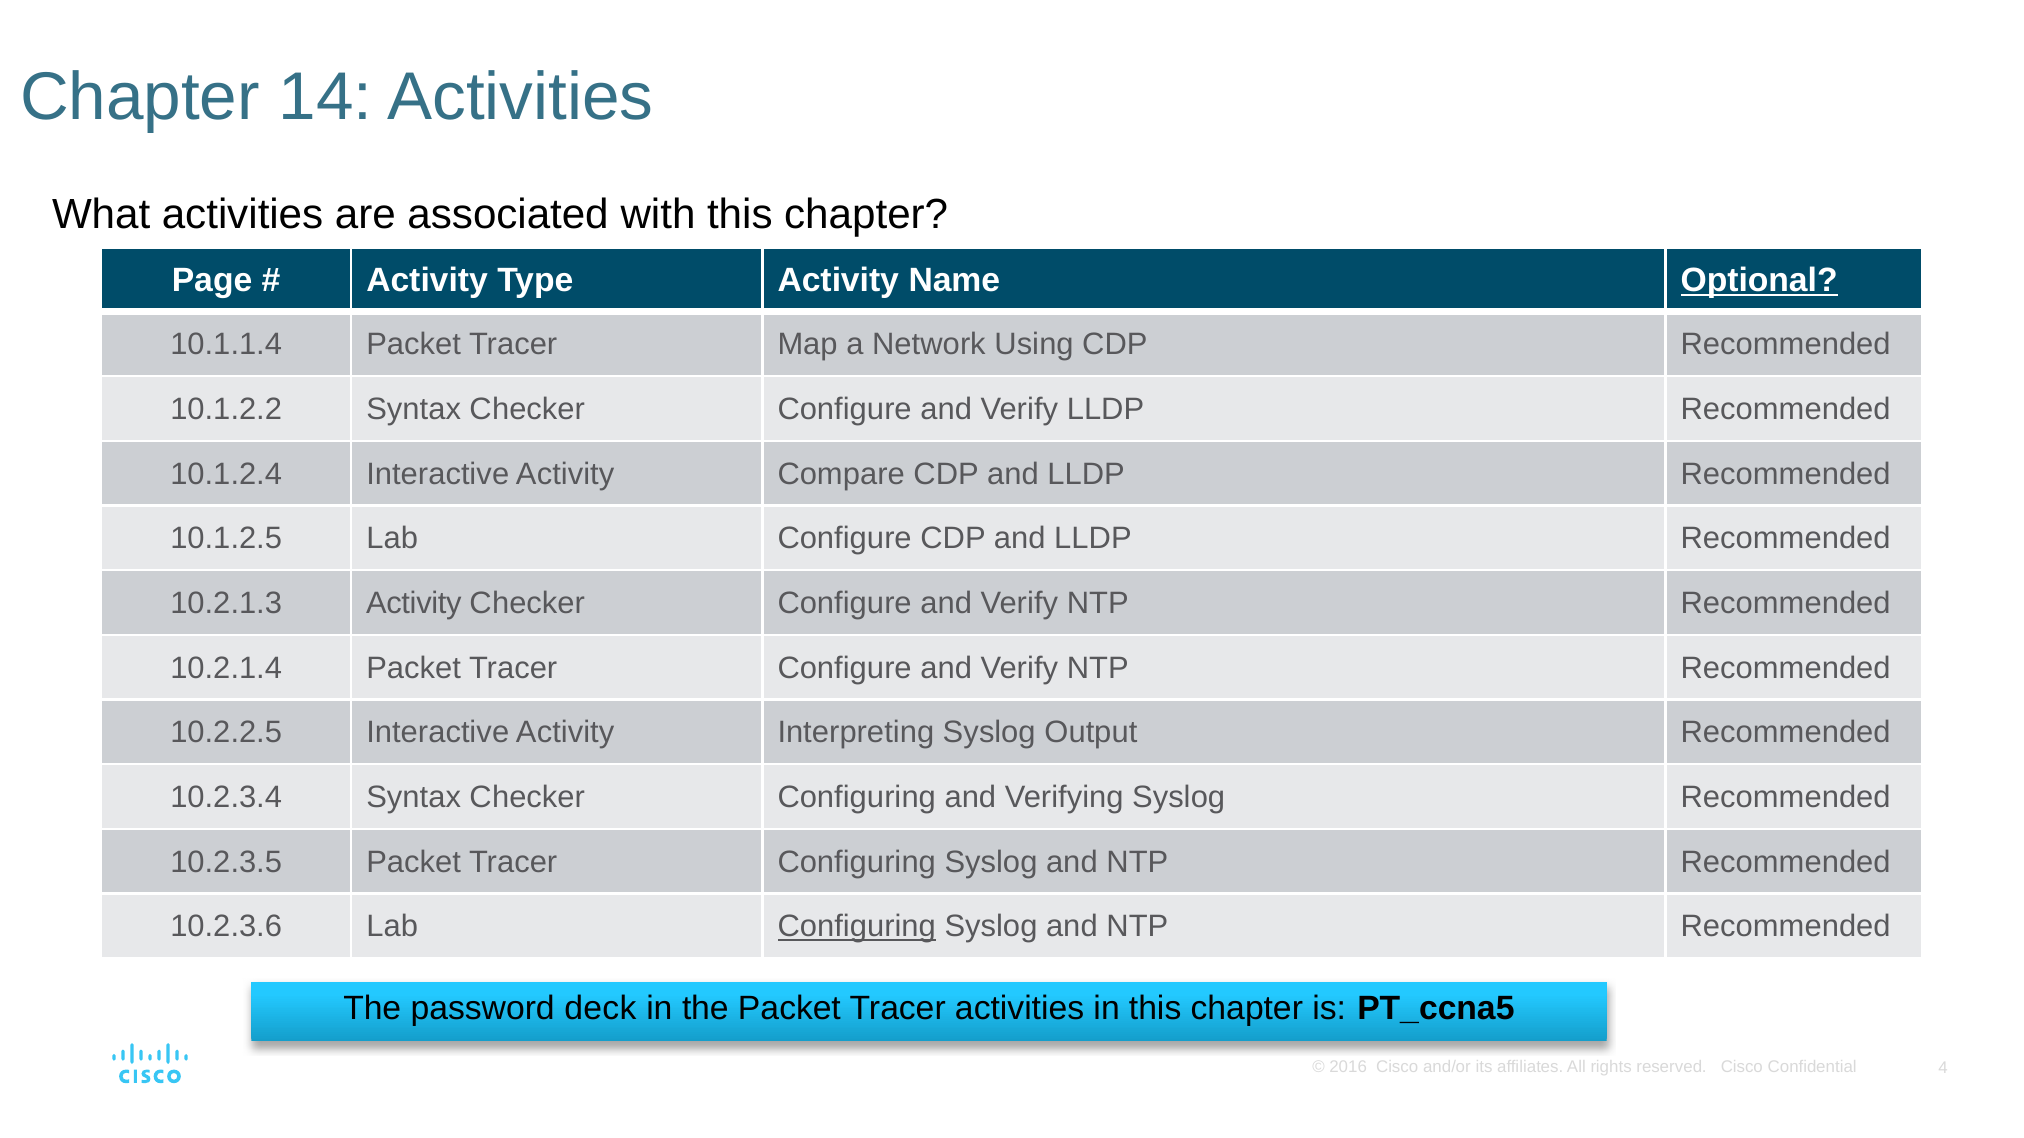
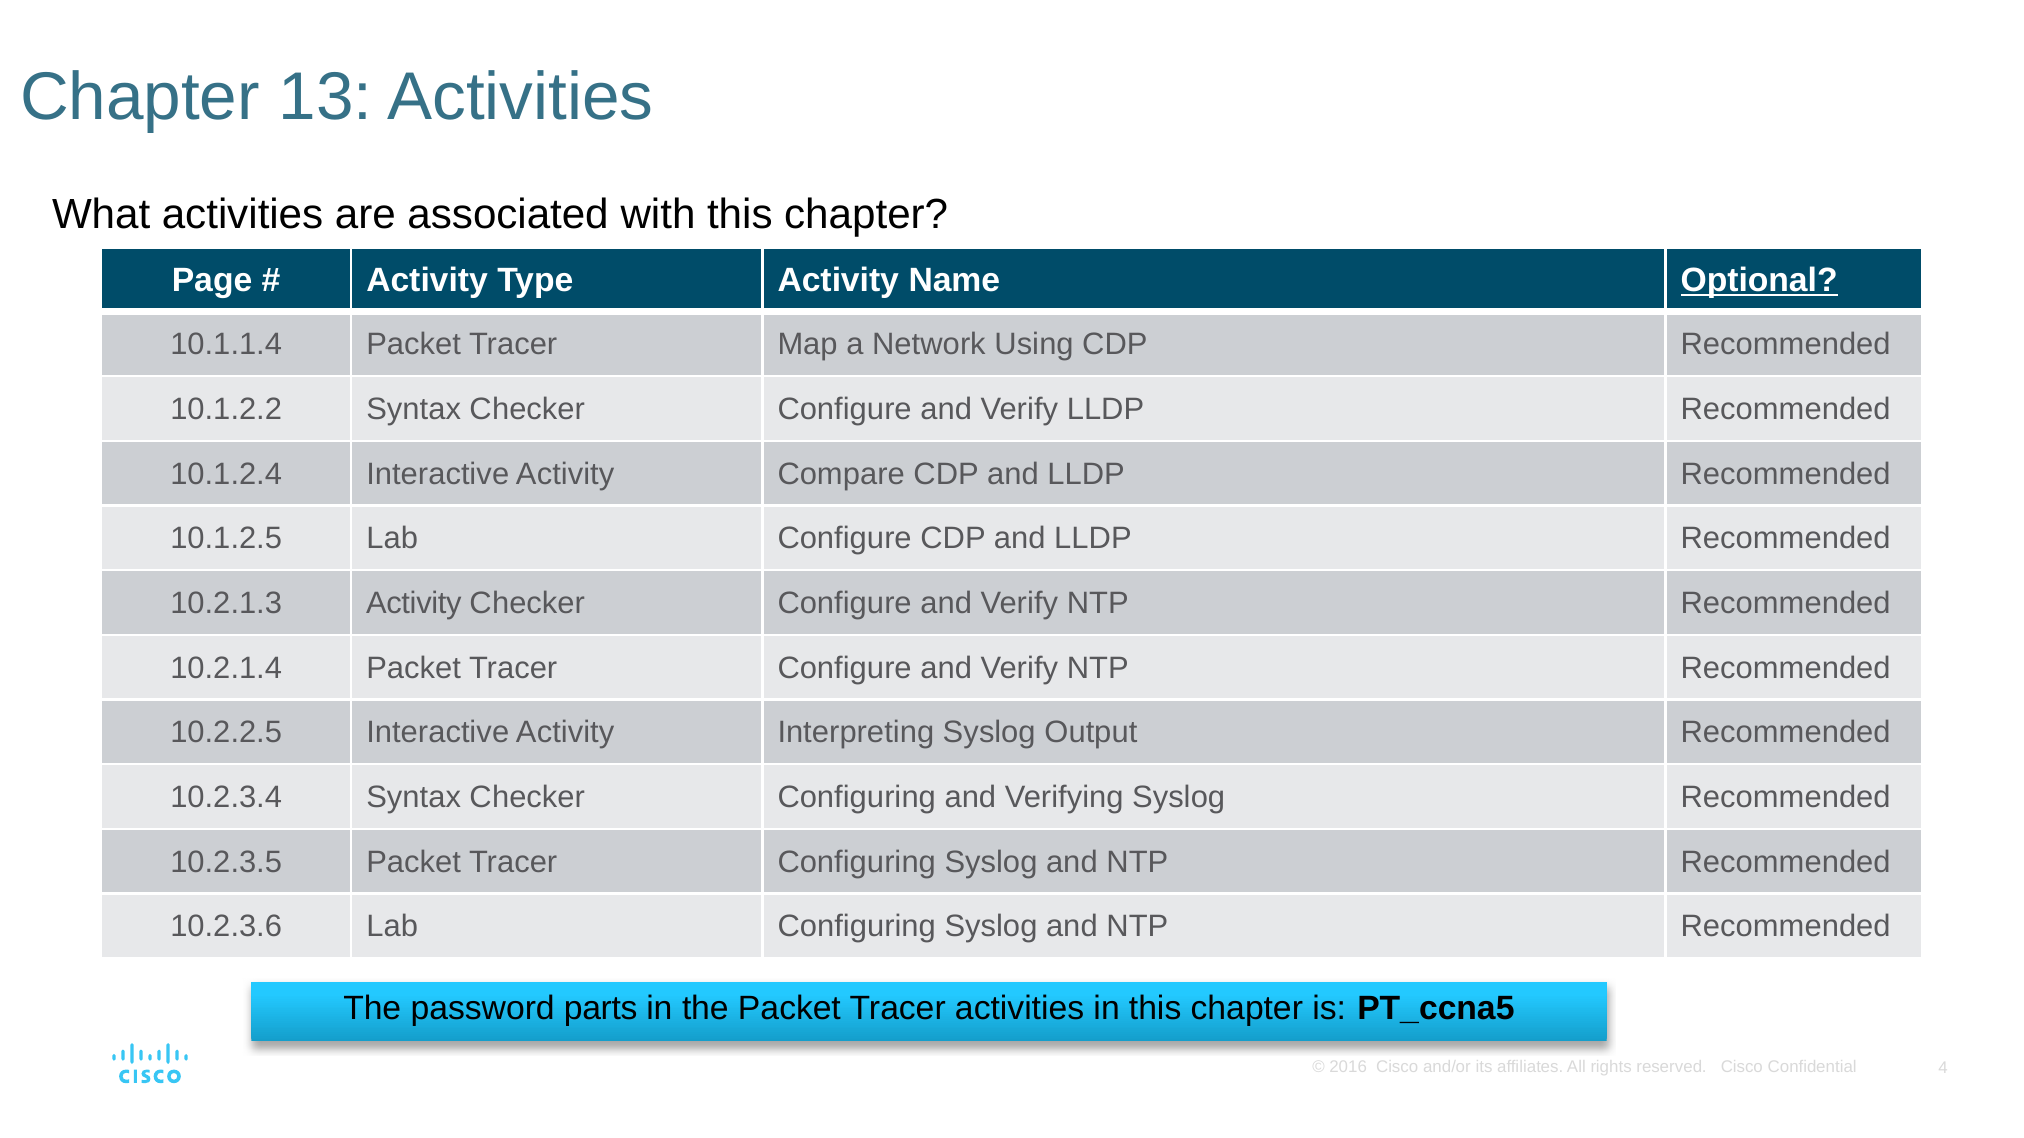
14: 14 -> 13 (326, 98)
Configuring underline: present -> none (857, 927)
deck: deck -> parts (601, 1009)
